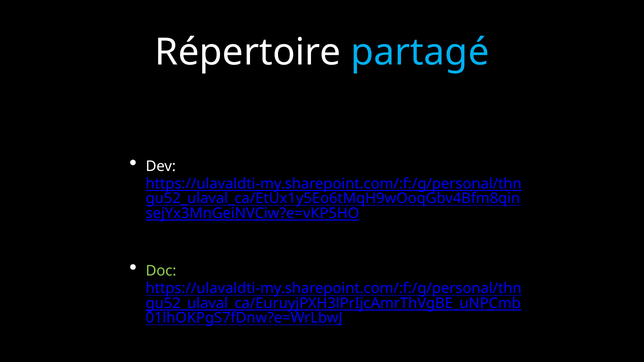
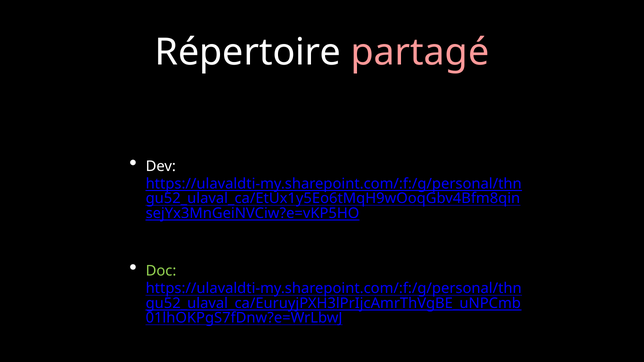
partagé colour: light blue -> pink (420, 52)
